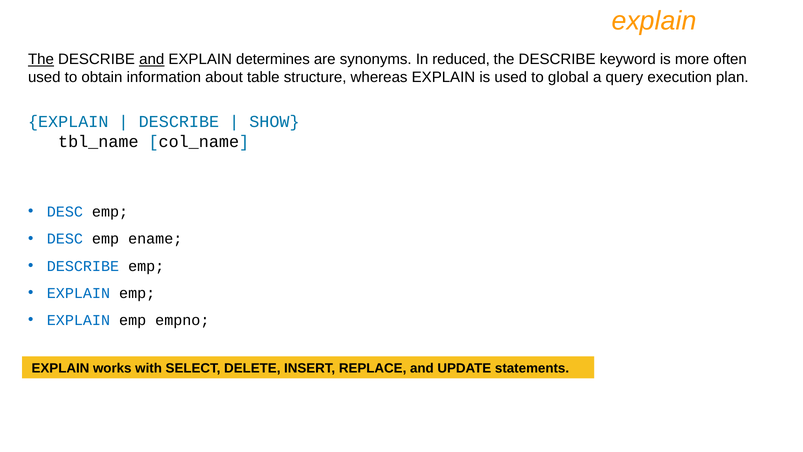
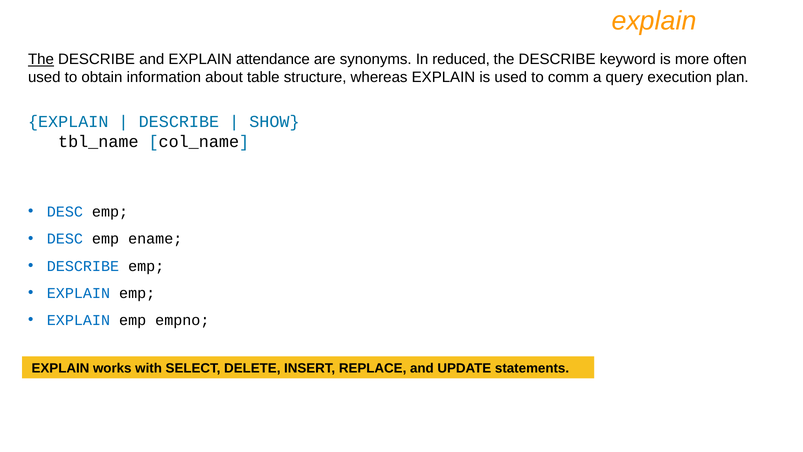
and underline: present -> none (152, 59)
determines: determines -> attendance (273, 59)
global: global -> comm (568, 77)
